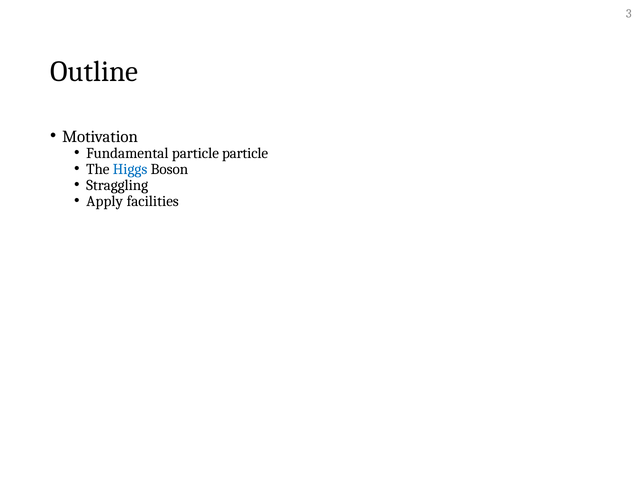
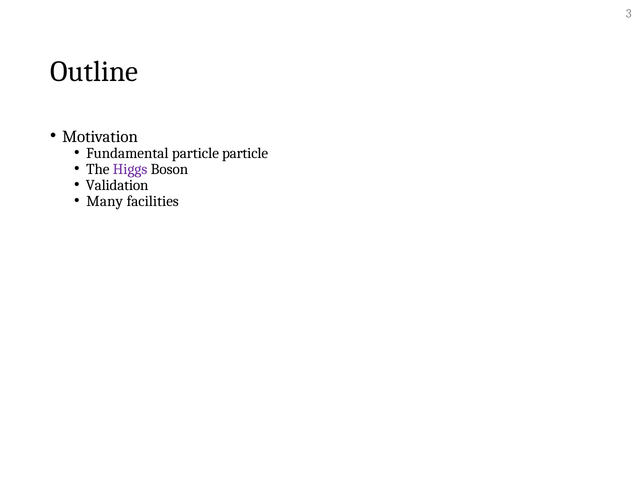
Higgs colour: blue -> purple (130, 169)
Straggling: Straggling -> Validation (117, 185)
Apply: Apply -> Many (105, 201)
